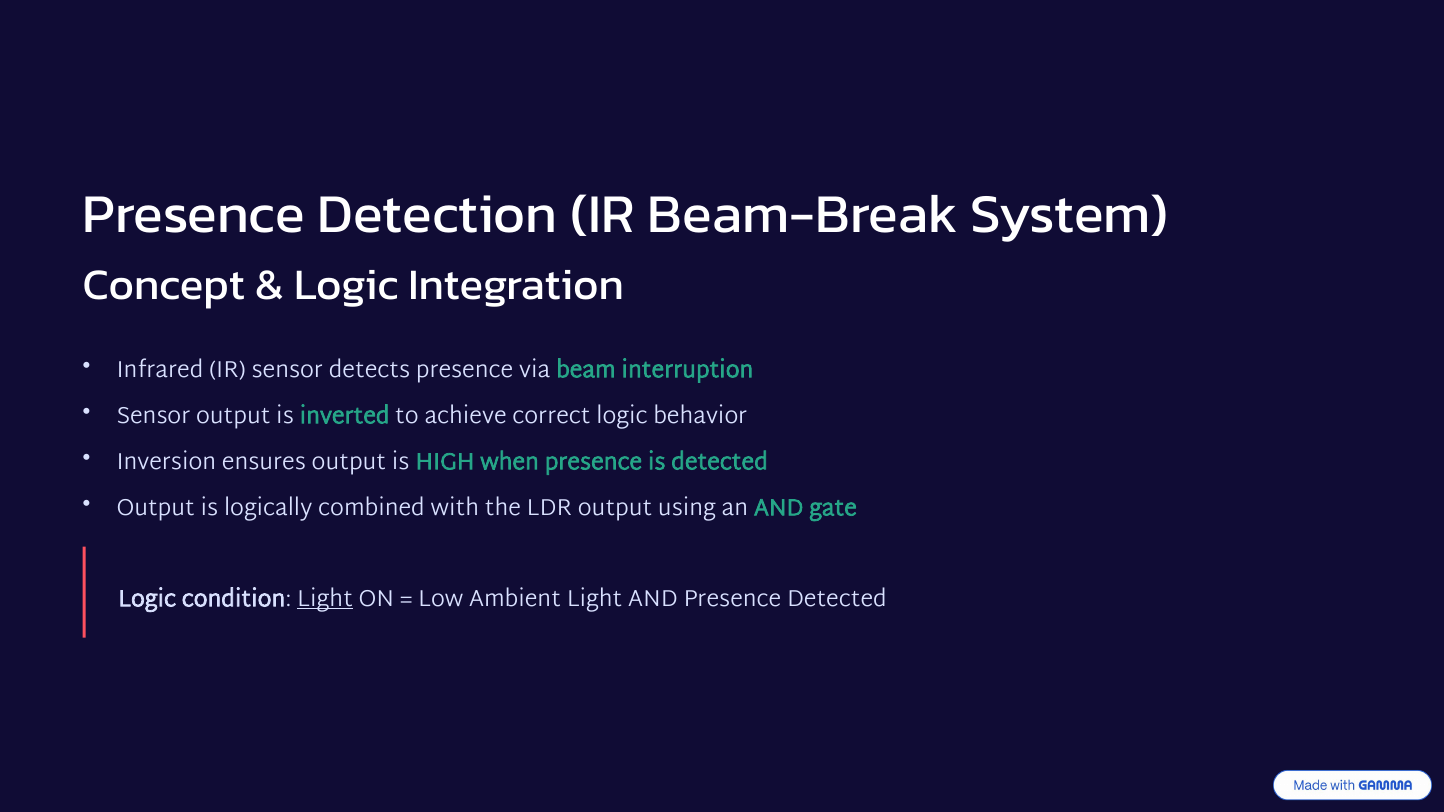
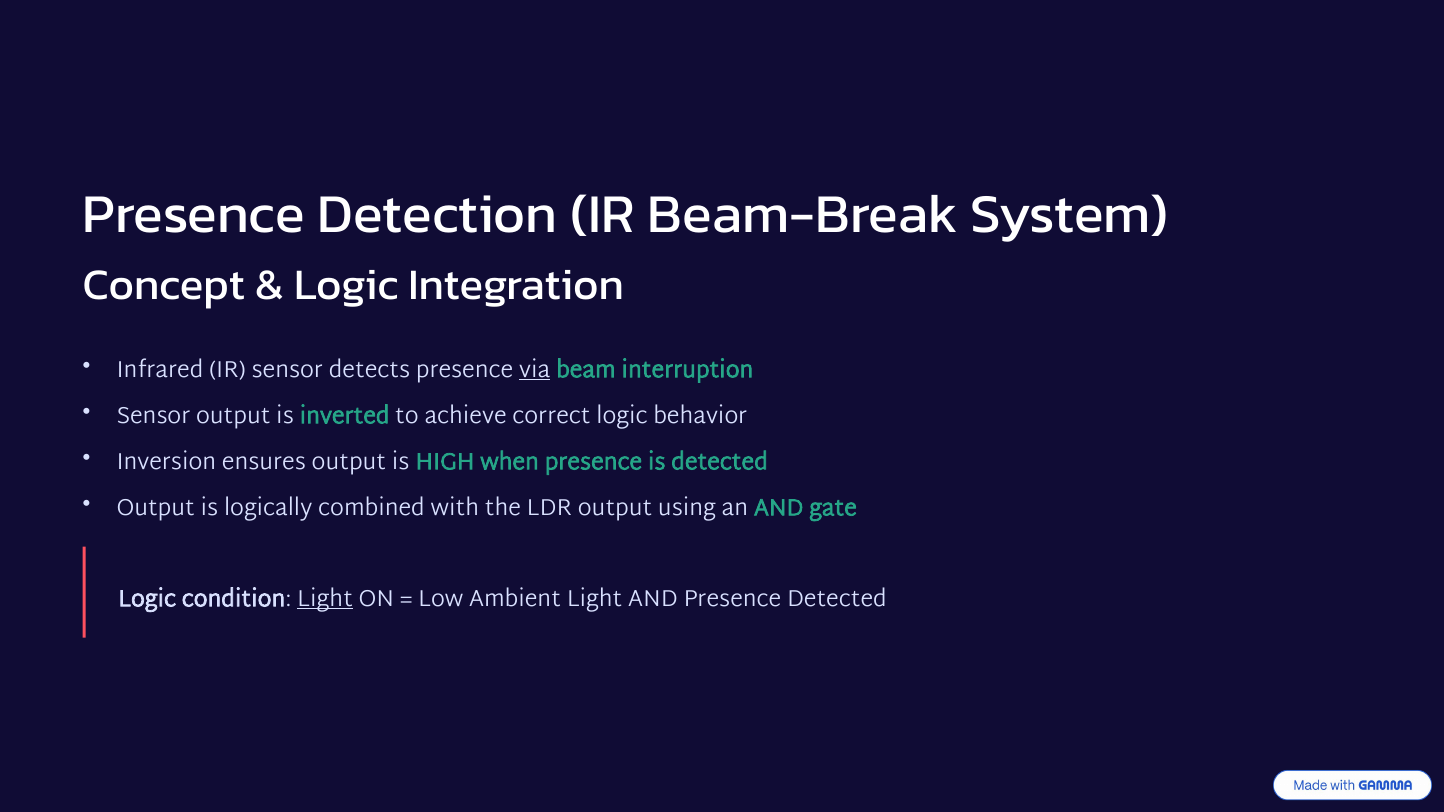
via underline: none -> present (535, 370)
